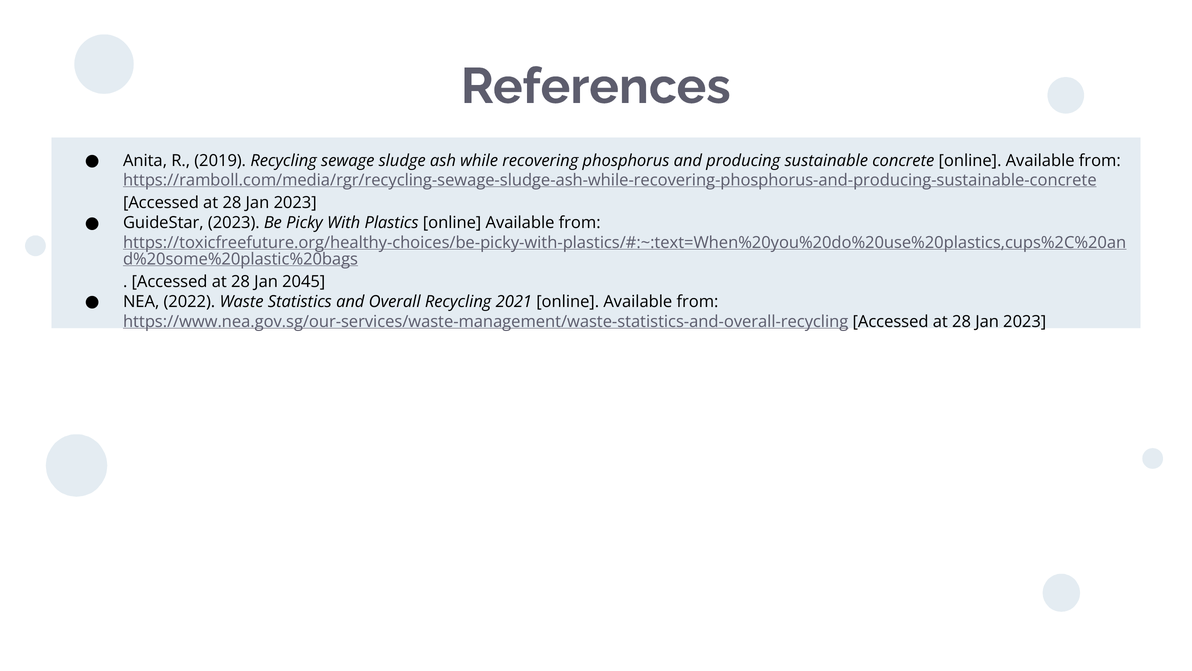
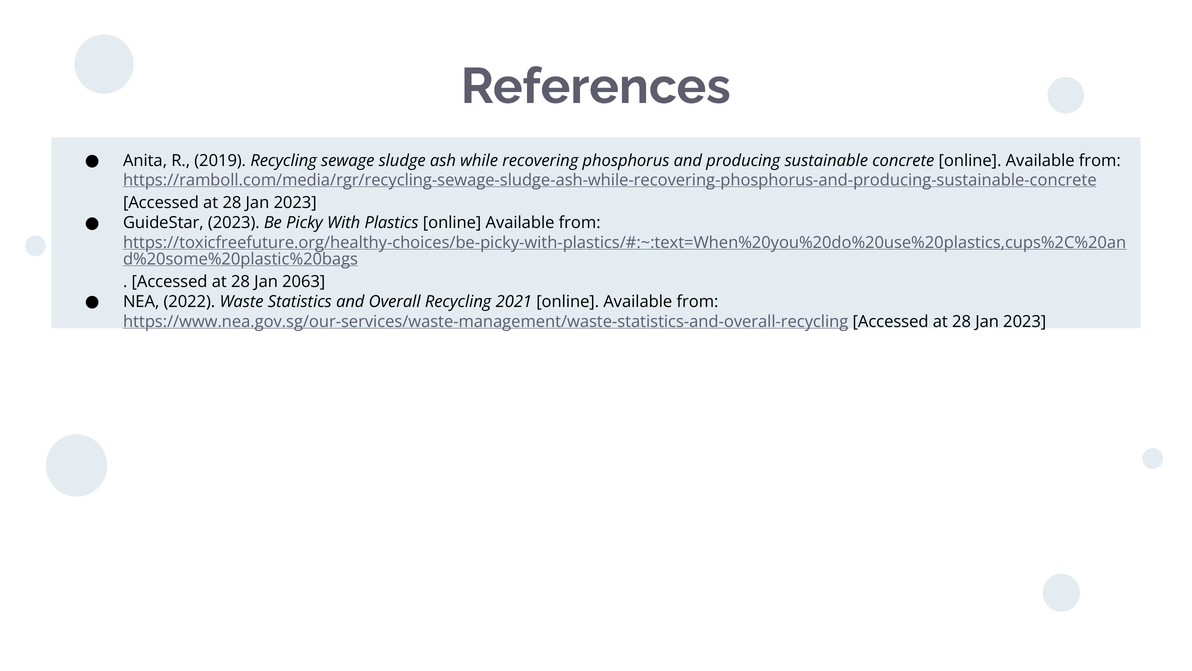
2045: 2045 -> 2063 (304, 282)
